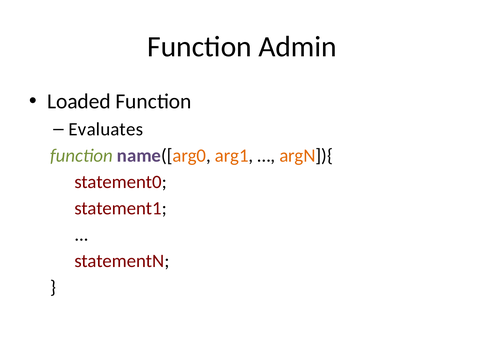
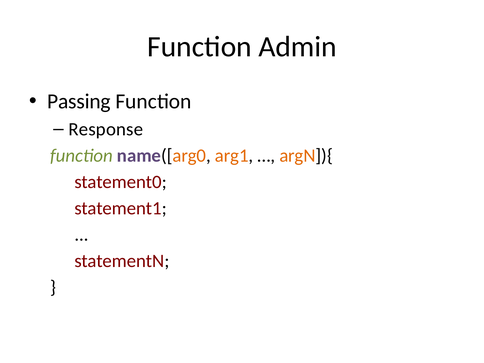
Loaded: Loaded -> Passing (79, 102)
Evaluates: Evaluates -> Response (106, 129)
